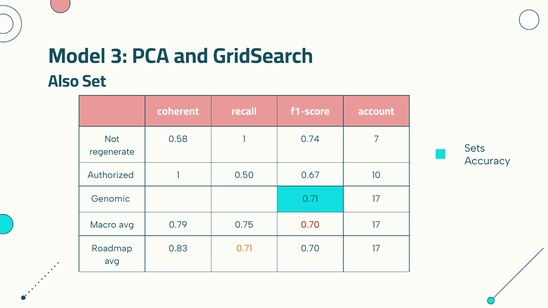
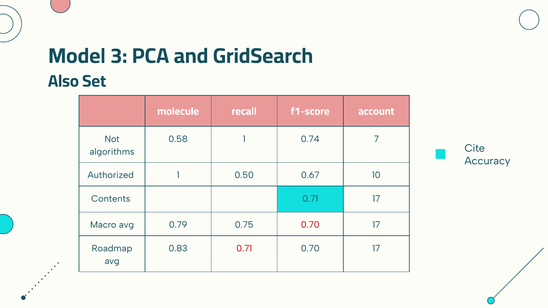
coherent: coherent -> molecule (178, 111)
Sets: Sets -> Cite (475, 148)
regenerate: regenerate -> algorithms (112, 152)
Genomic: Genomic -> Contents (111, 199)
0.71 colour: orange -> red (244, 249)
